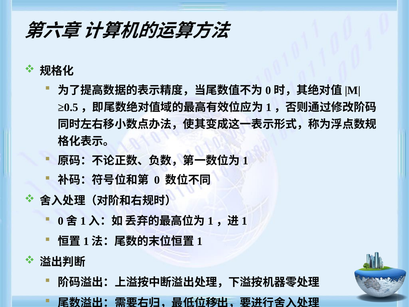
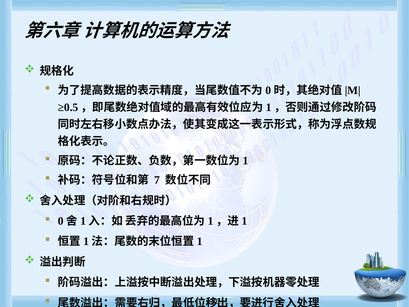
0: 0 -> 7 (157, 180)
